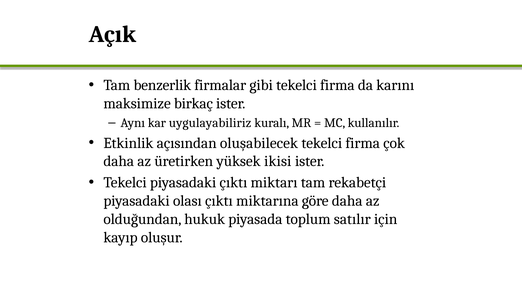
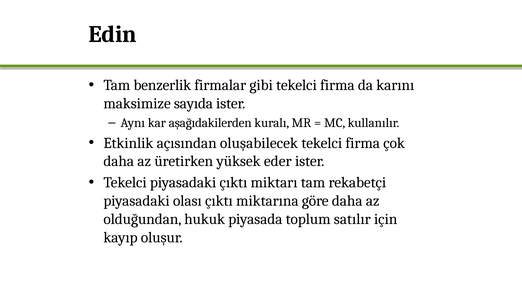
Açık: Açık -> Edin (113, 34)
birkaç: birkaç -> sayıda (193, 104)
uygulayabiliriz: uygulayabiliriz -> aşağıdakilerden (210, 123)
ikisi: ikisi -> eder (278, 162)
